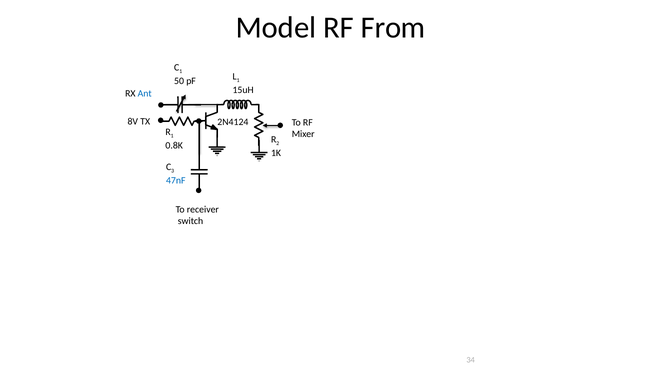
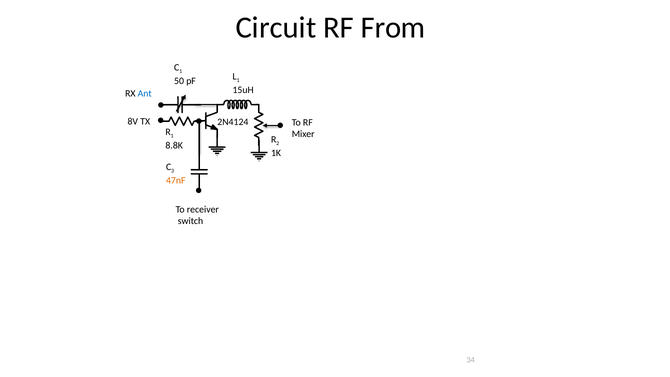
Model: Model -> Circuit (276, 27)
0.8K: 0.8K -> 8.8K (174, 146)
47nF colour: blue -> orange (176, 180)
